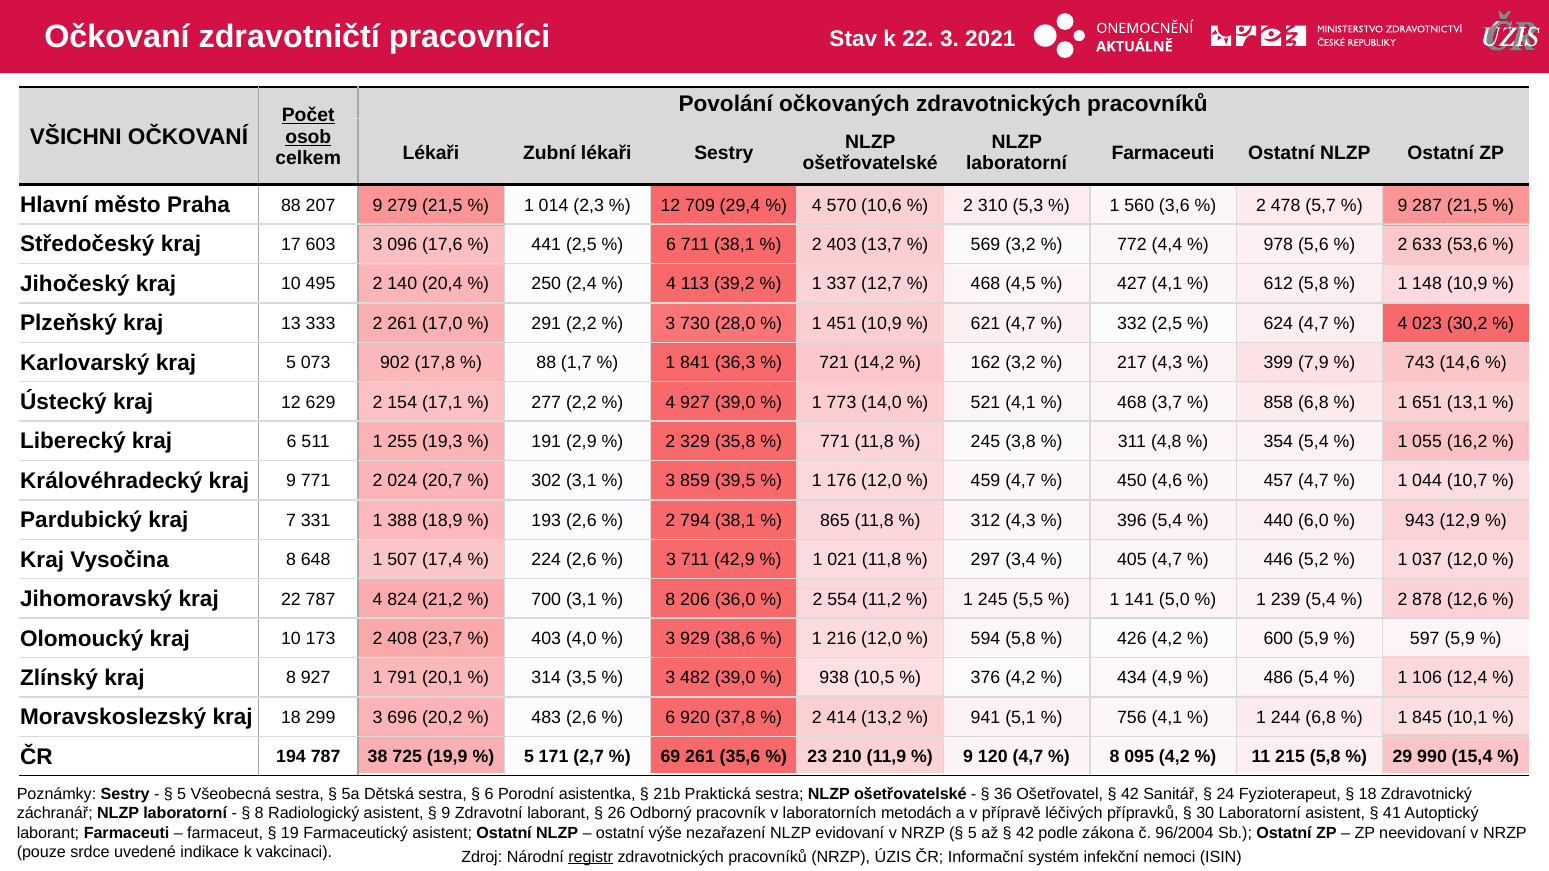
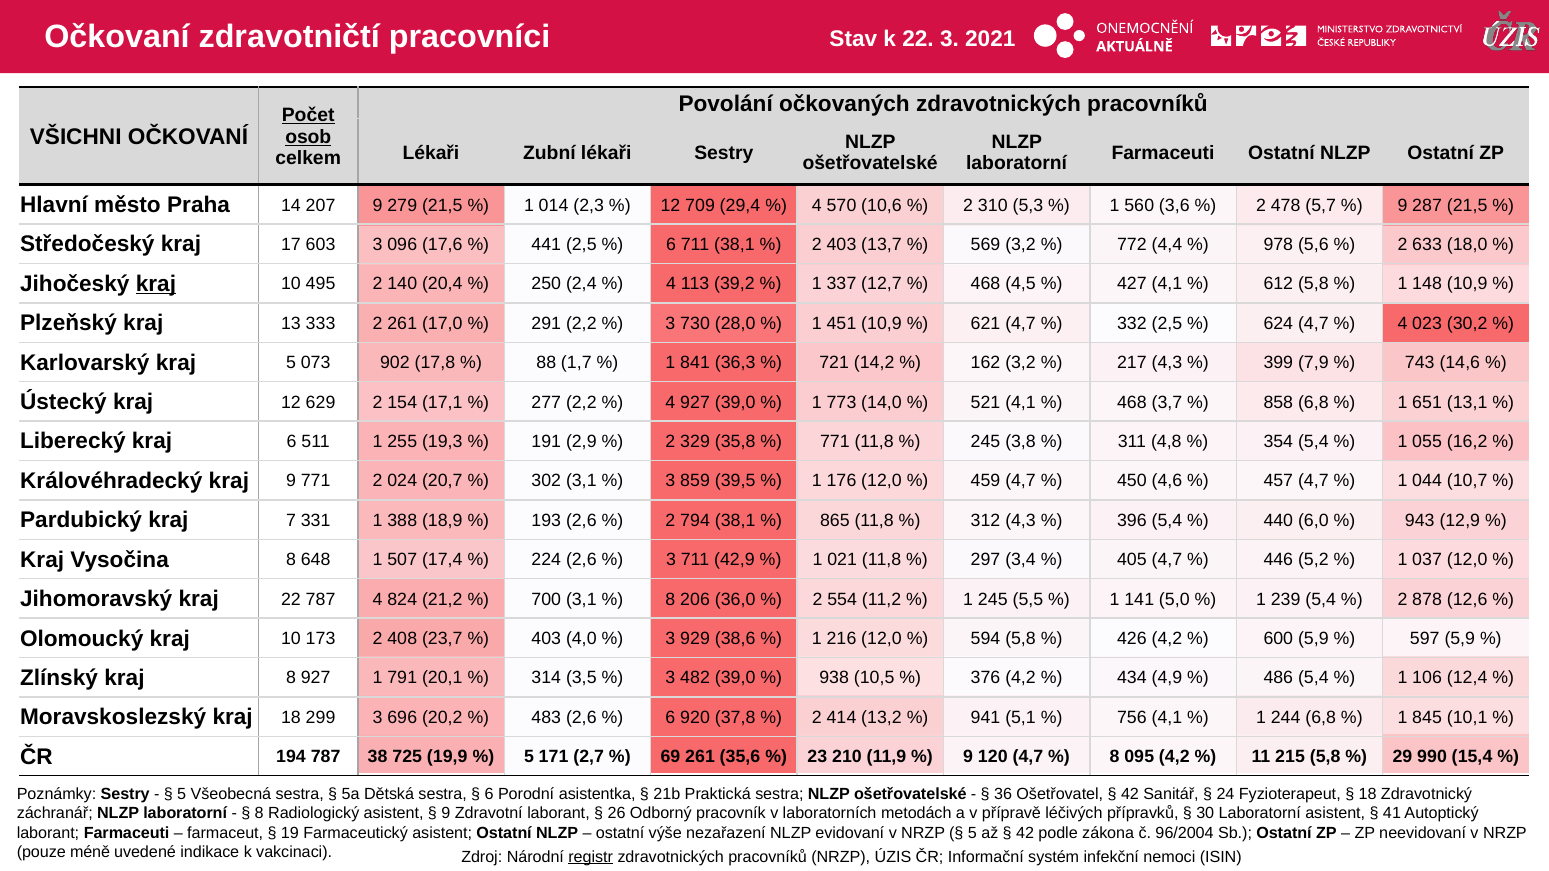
Praha 88: 88 -> 14 (291, 205)
53,6: 53,6 -> 18,0 (1467, 245)
kraj underline: none -> present (156, 284)
srdce: srdce -> méně (90, 853)
